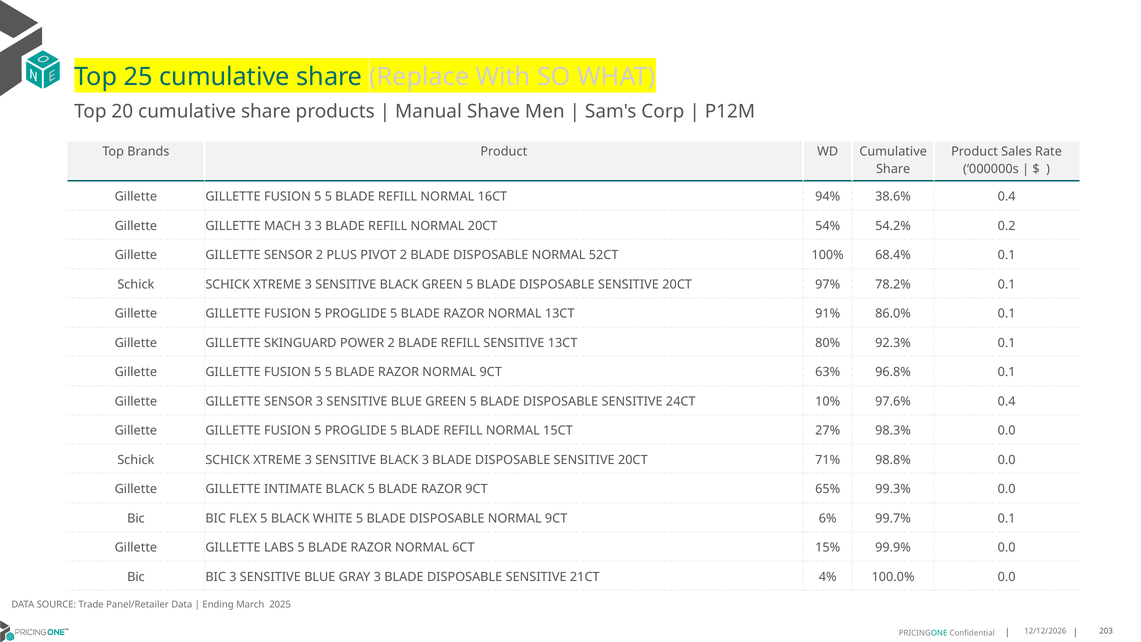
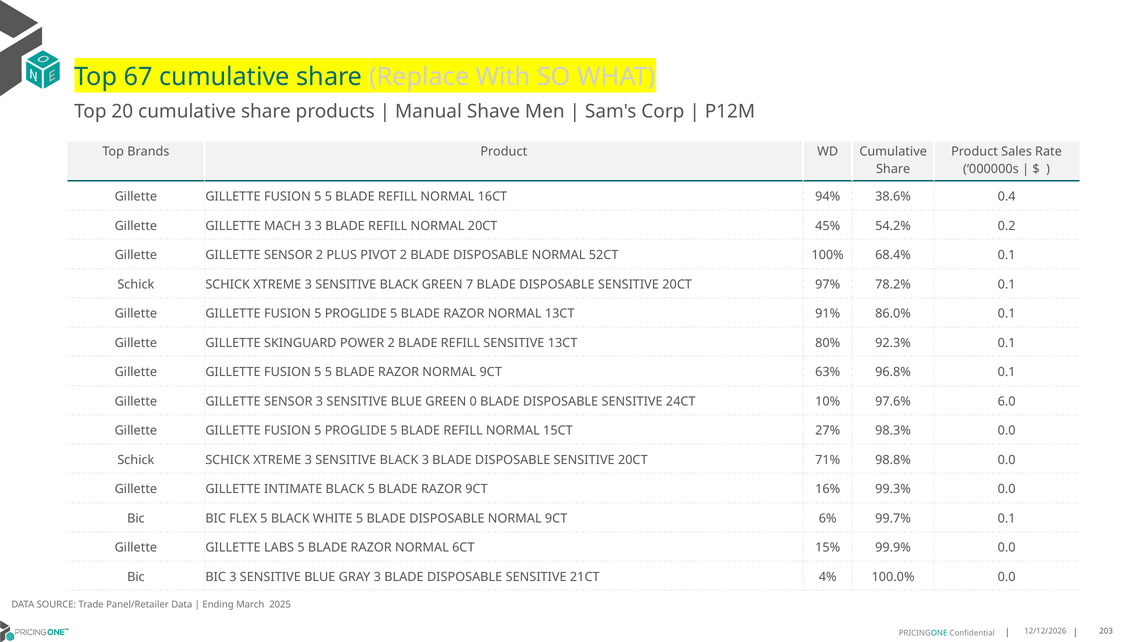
25: 25 -> 67 (138, 77)
54%: 54% -> 45% (828, 226)
BLACK GREEN 5: 5 -> 7 (470, 284)
BLUE GREEN 5: 5 -> 0 (473, 401)
97.6% 0.4: 0.4 -> 6.0 (1007, 401)
65%: 65% -> 16% (828, 489)
